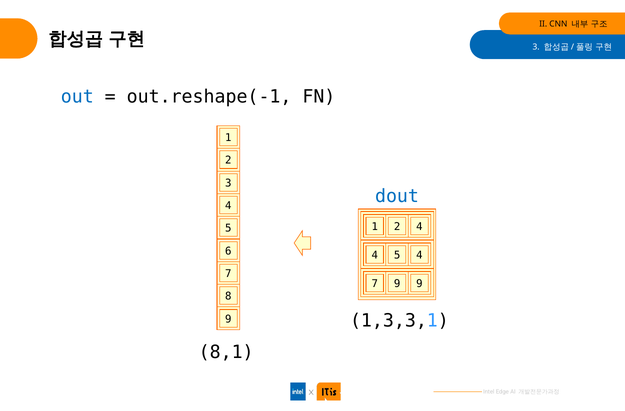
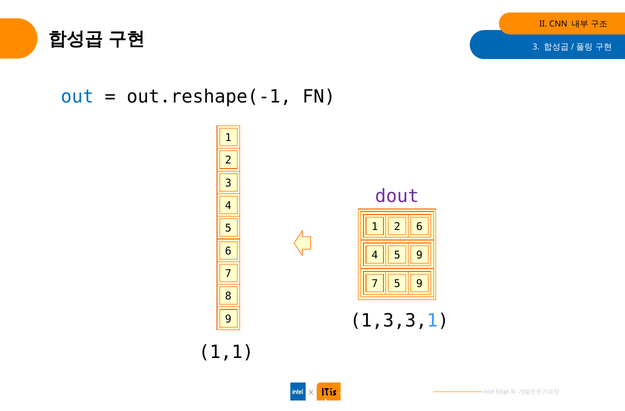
dout colour: blue -> purple (397, 196)
2 4: 4 -> 6 (419, 226)
4 5 4: 4 -> 9 (419, 255)
7 9: 9 -> 5 (397, 283)
8,1: 8,1 -> 1,1 (226, 352)
